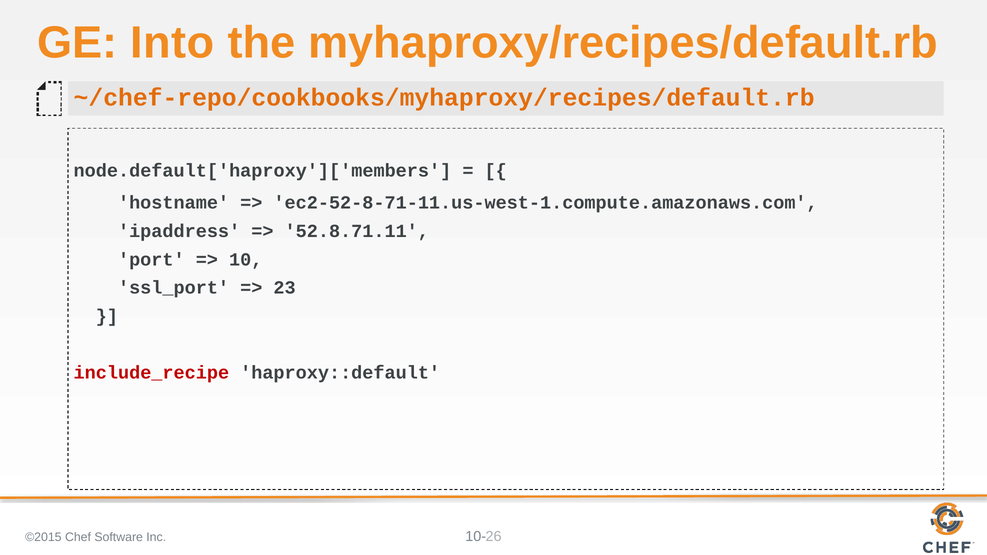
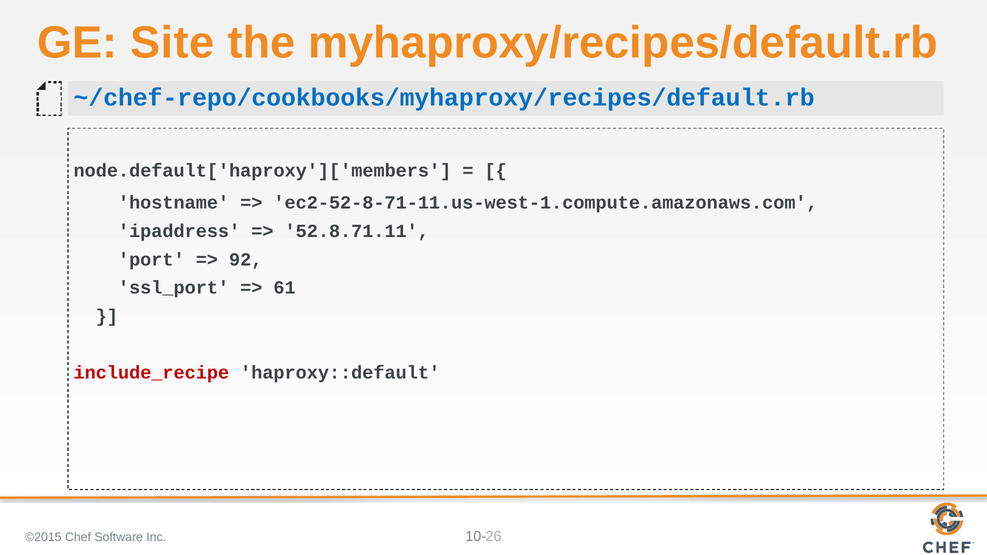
Into: Into -> Site (172, 43)
~/chef-repo/cookbooks/myhaproxy/recipes/default.rb colour: orange -> blue (444, 98)
10: 10 -> 92 (246, 259)
23: 23 -> 61 (285, 288)
